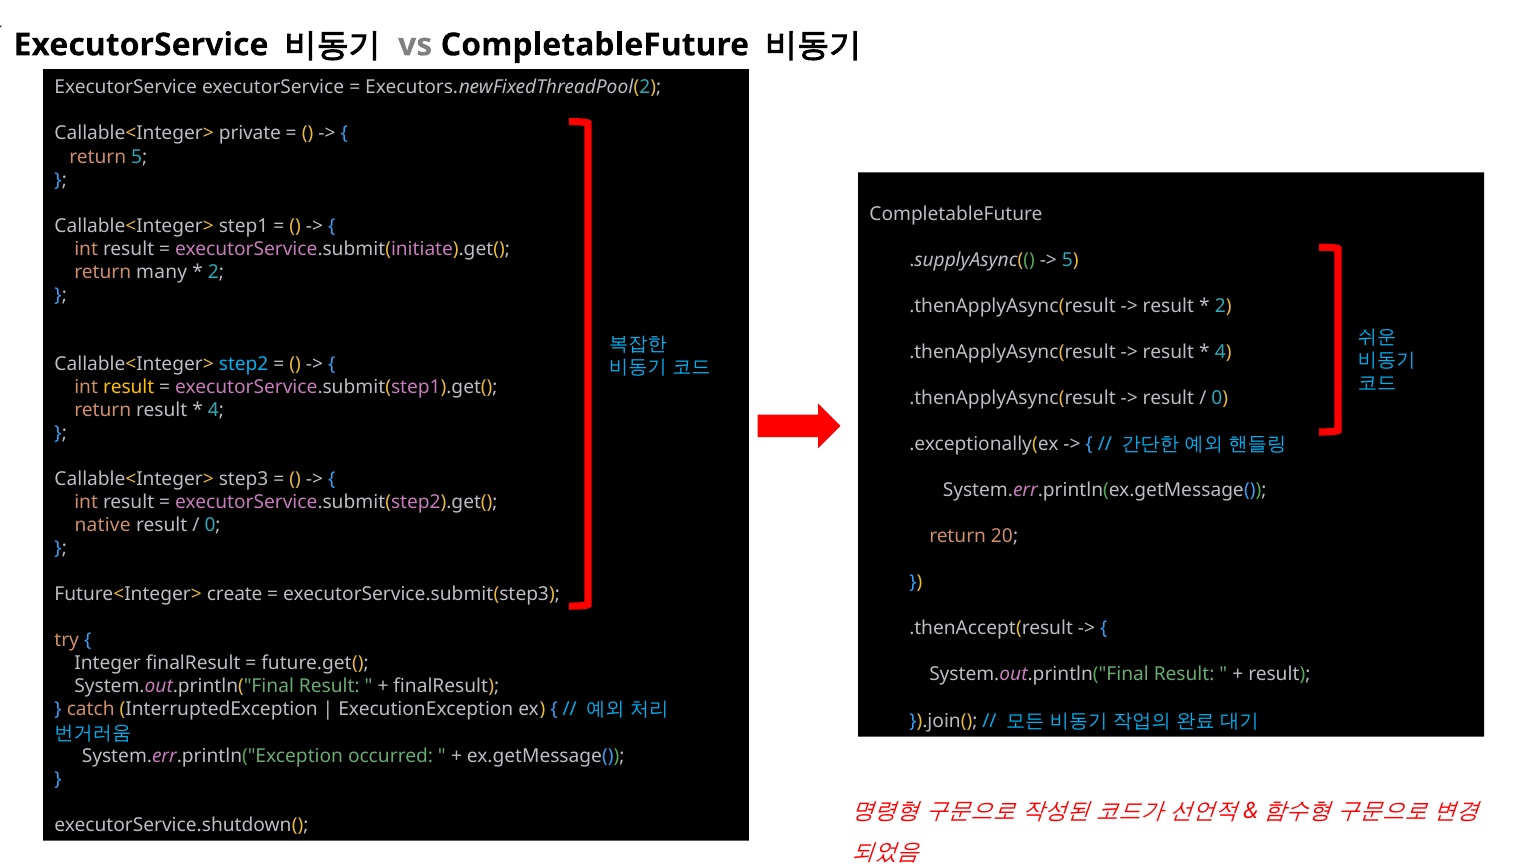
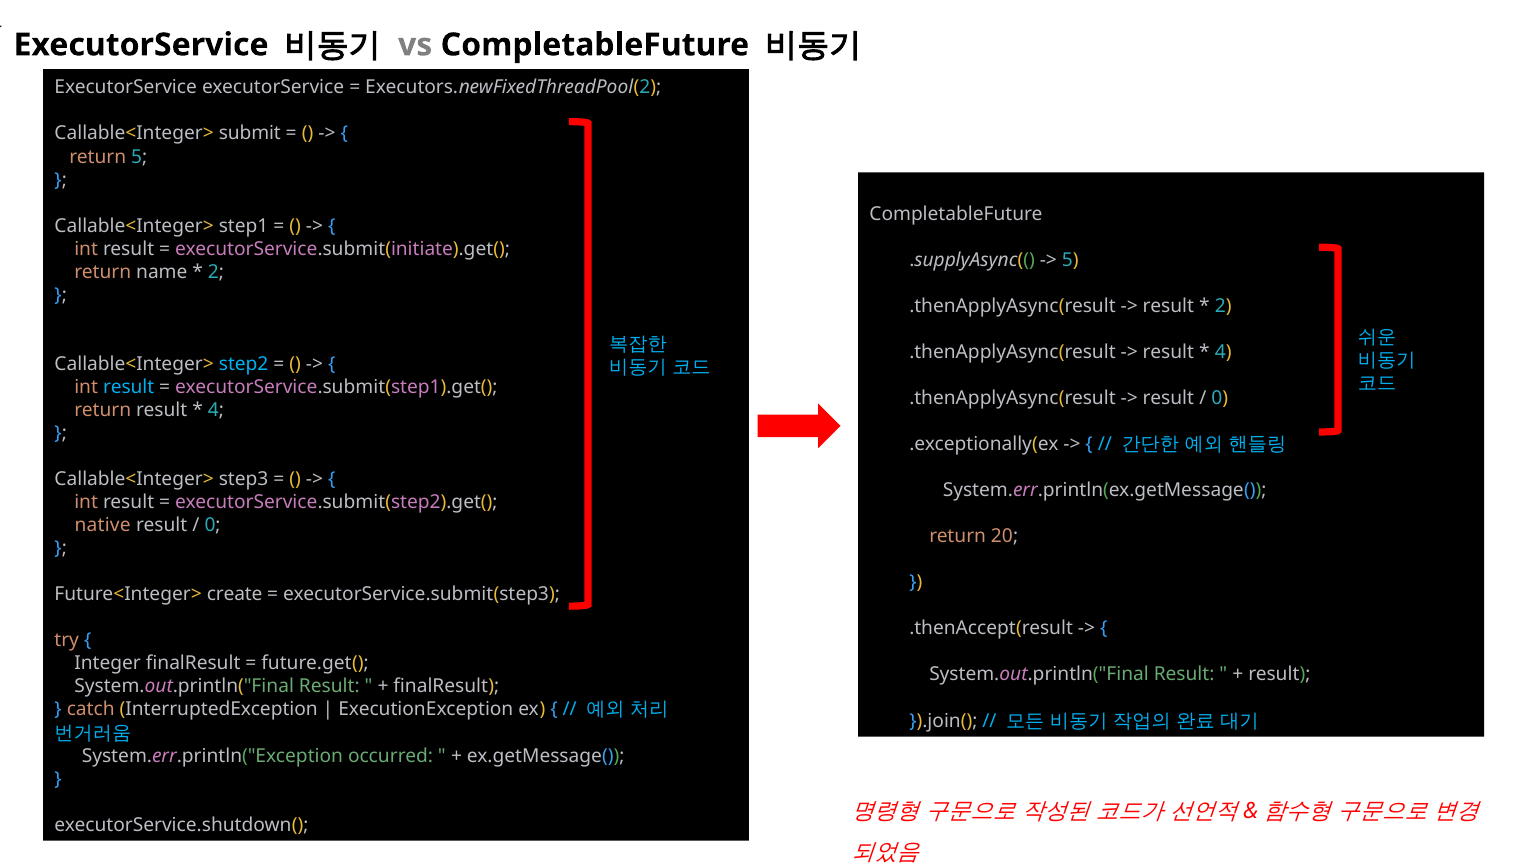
private: private -> submit (250, 134)
many: many -> name (162, 272)
result colour: yellow -> light blue (129, 387)
